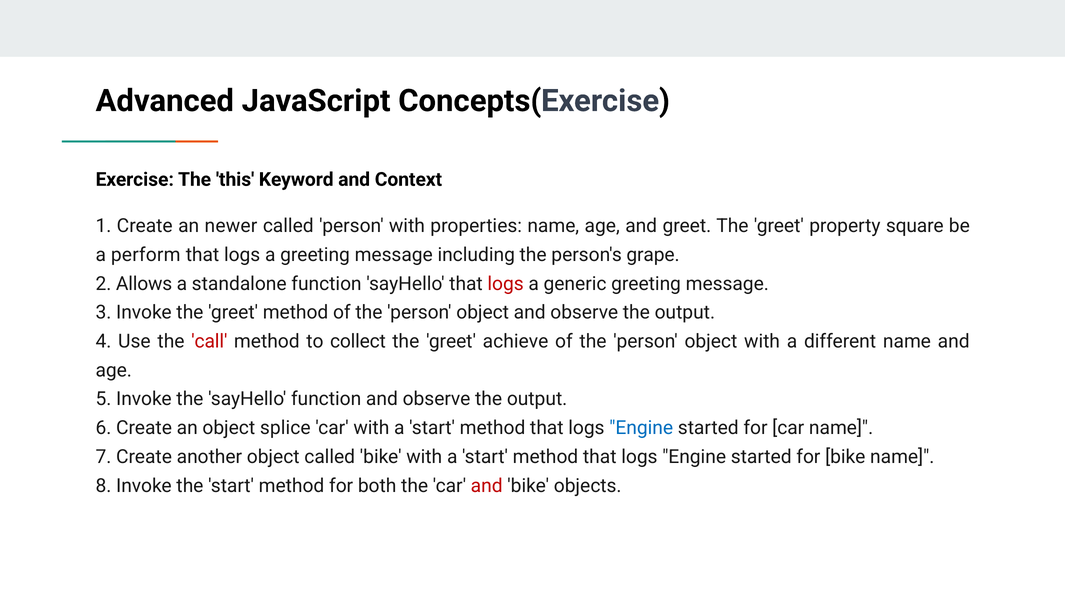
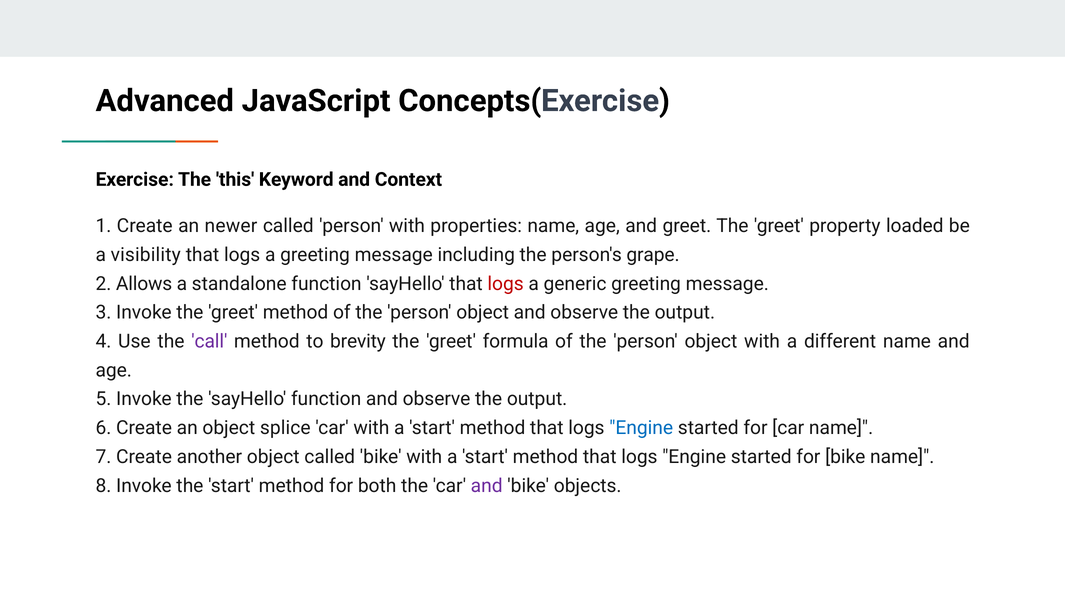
square: square -> loaded (915, 226)
perform: perform -> visibility (146, 255)
call colour: red -> purple (209, 341)
collect: collect -> brevity (358, 341)
achieve: achieve -> formula (516, 341)
and colour: red -> purple (487, 486)
